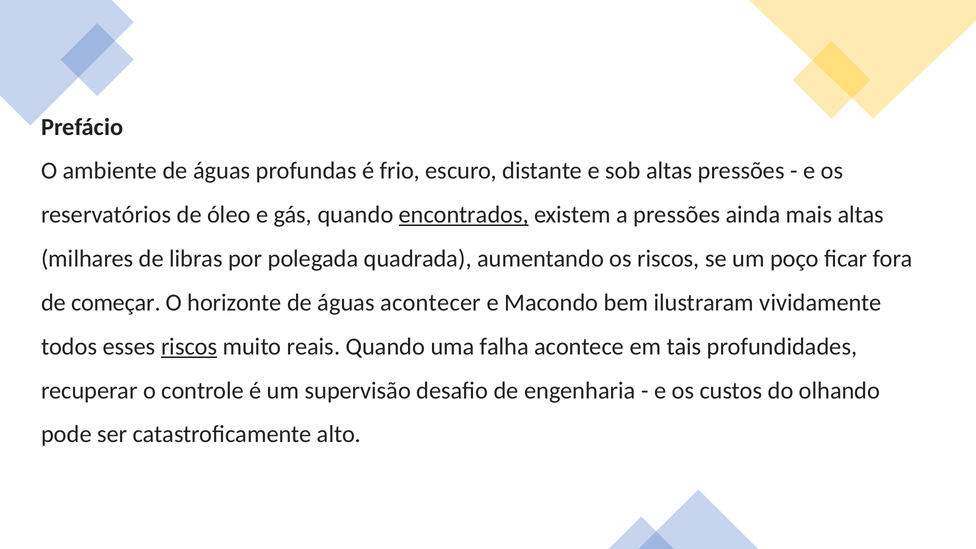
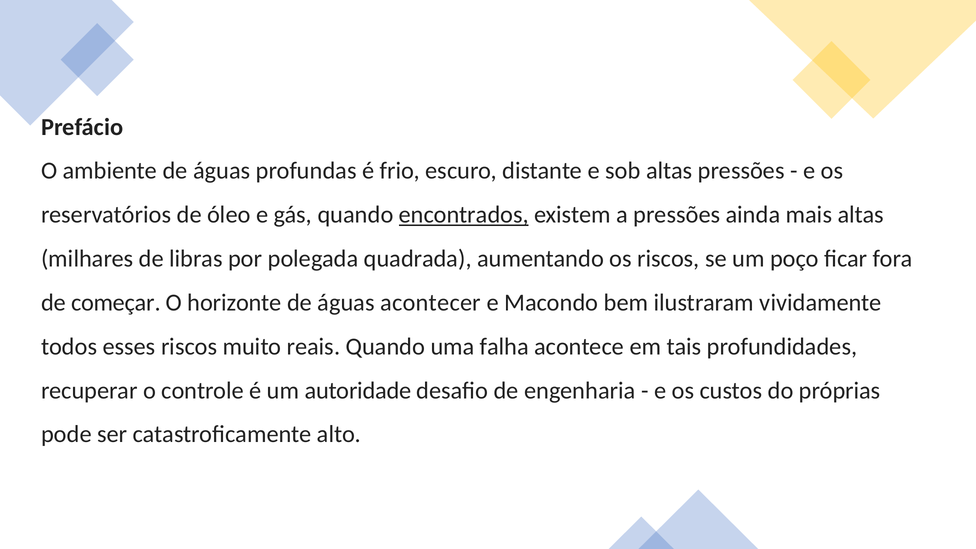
riscos underline: present -> none (189, 347)
supervisão: supervisão -> autoridade (358, 391)
olhando: olhando -> próprias (840, 391)
